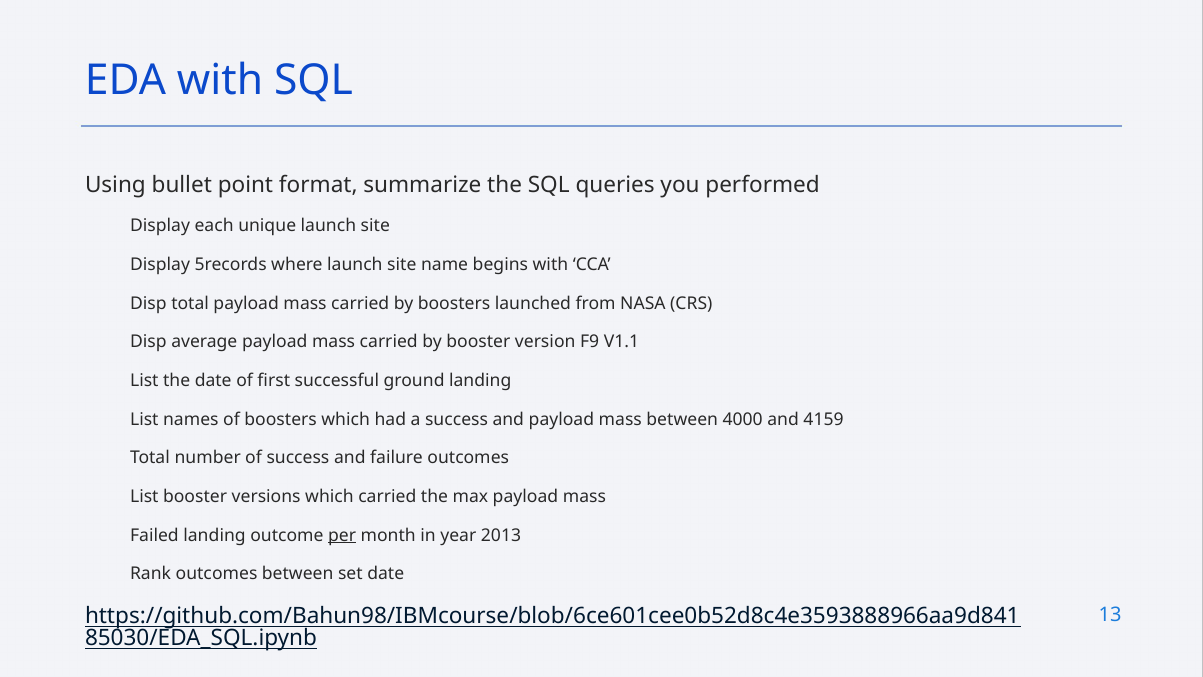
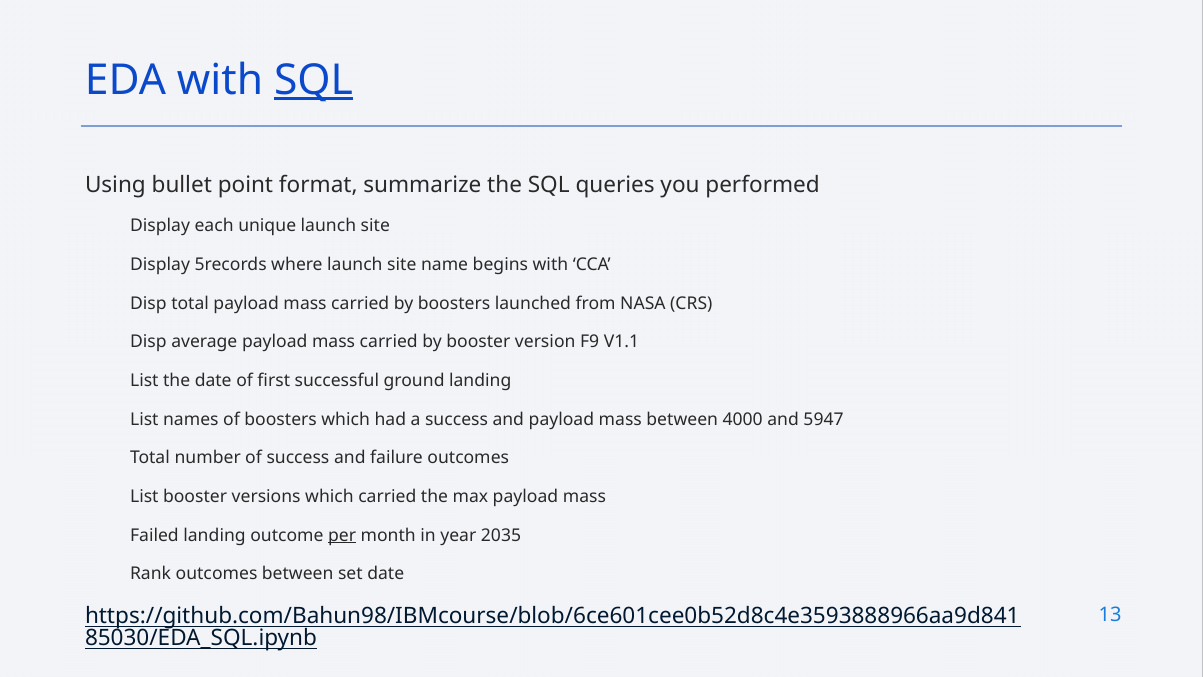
SQL underline: none -> present (314, 80)
4159: 4159 -> 5947 (824, 419)
2013: 2013 -> 2035 (501, 535)
